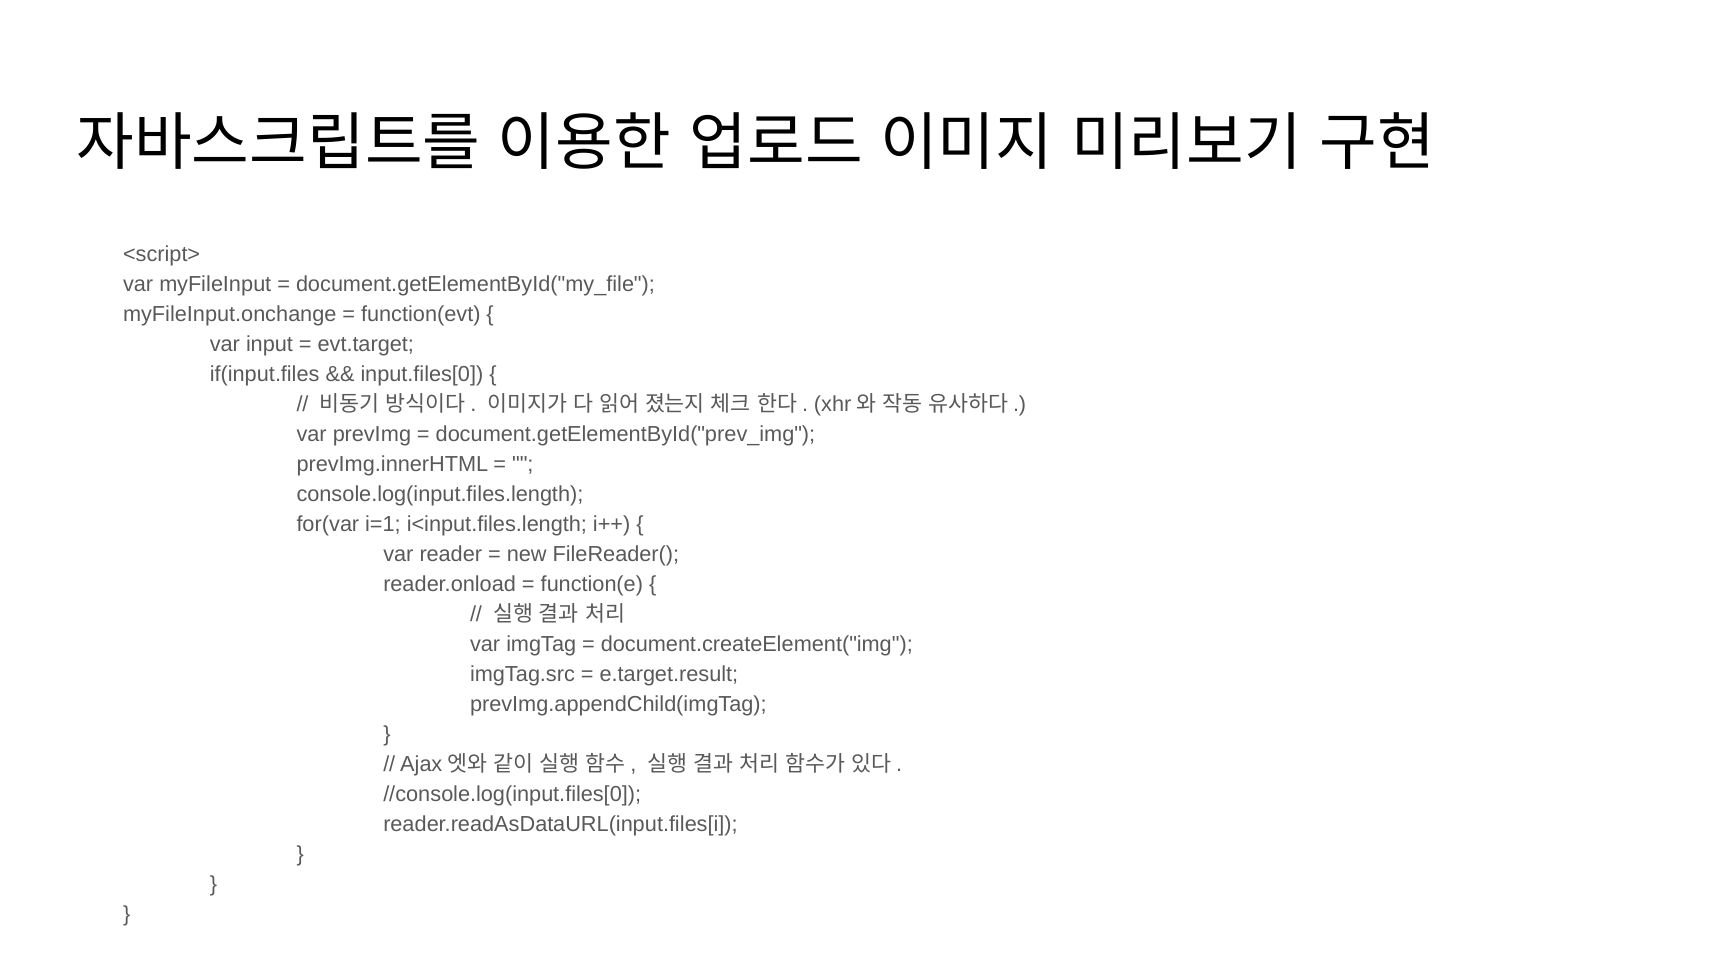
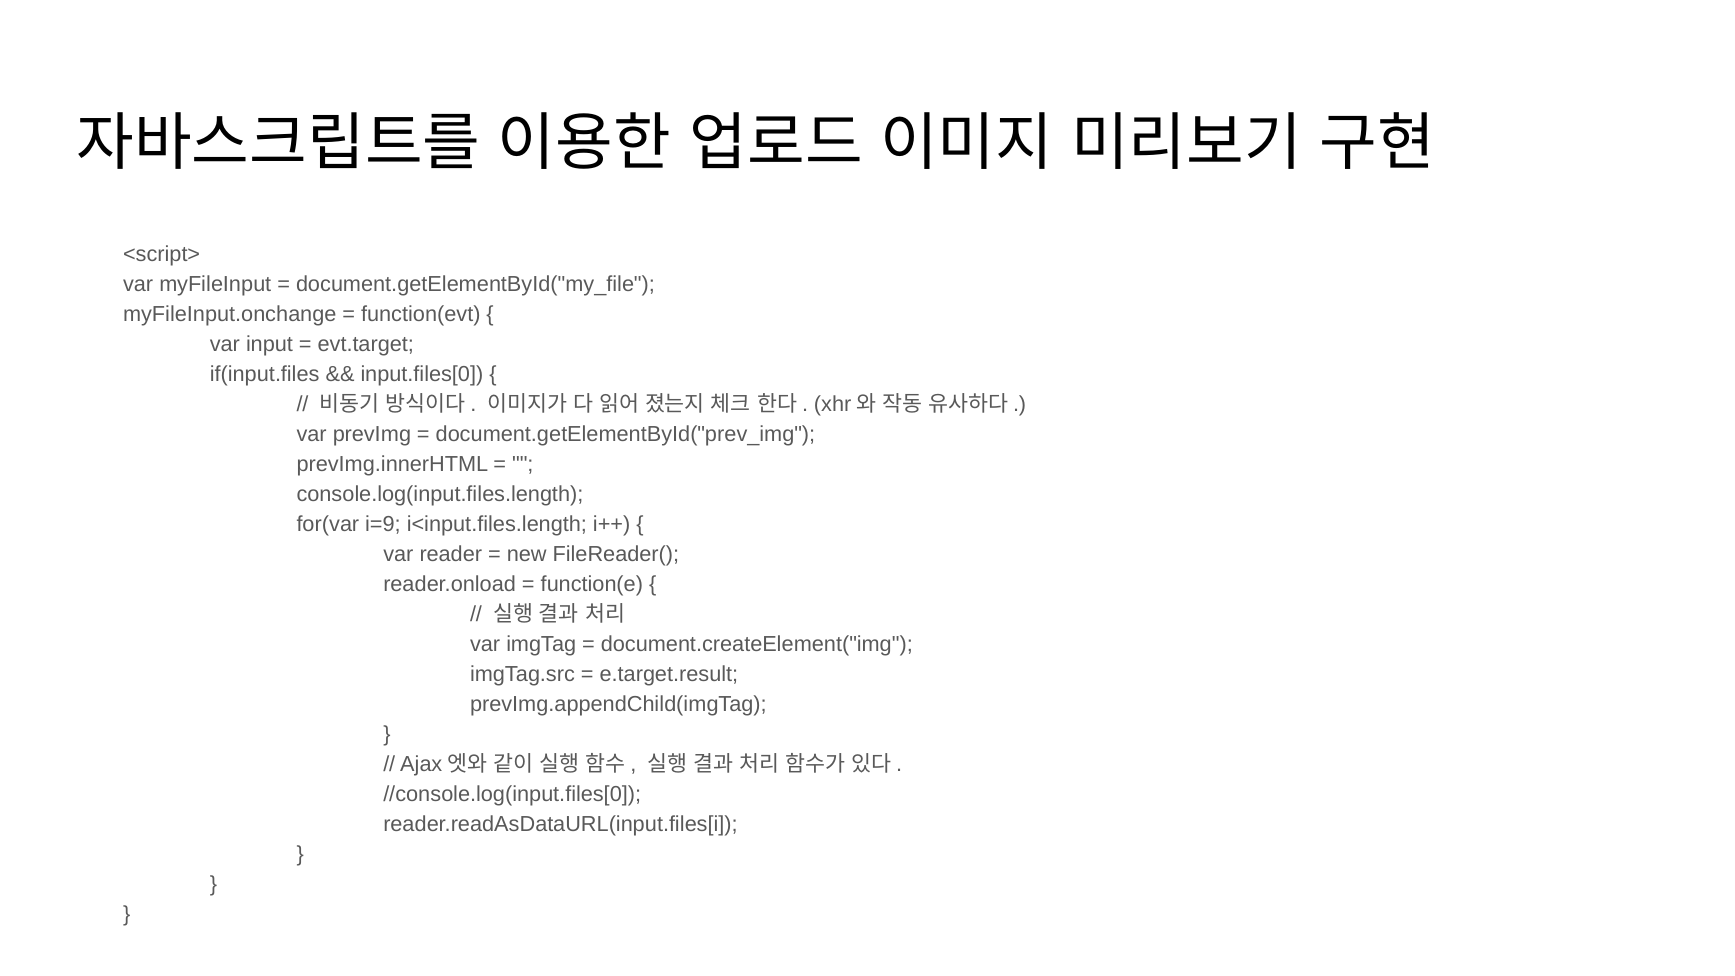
i=1: i=1 -> i=9 (383, 524)
